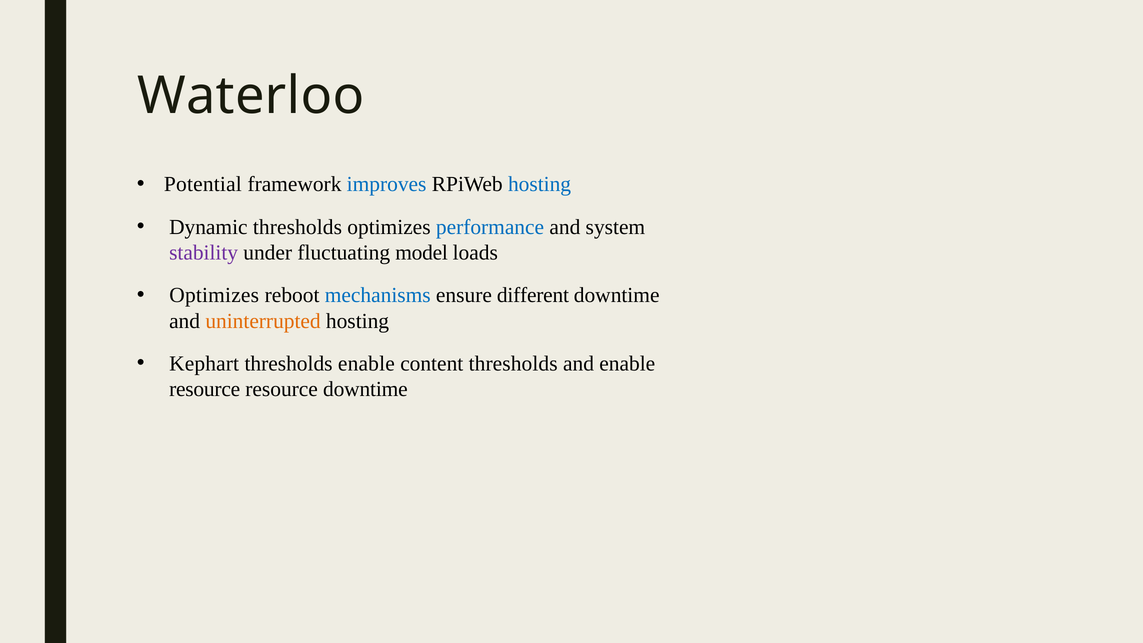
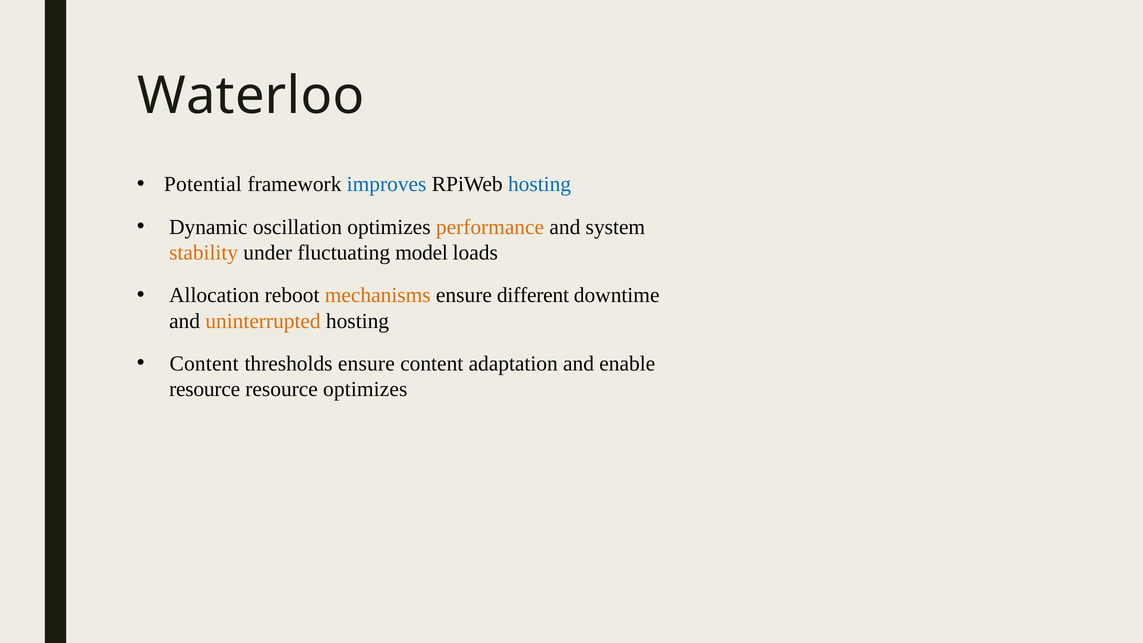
Dynamic thresholds: thresholds -> oscillation (298, 227)
performance colour: blue -> orange (490, 227)
stability colour: purple -> orange (204, 253)
Optimizes: Optimizes -> Allocation (214, 295)
mechanisms colour: blue -> orange (378, 295)
Kephart: Kephart -> Content (204, 364)
thresholds enable: enable -> ensure (366, 364)
content thresholds: thresholds -> adaptation (513, 364)
resource downtime: downtime -> optimizes (365, 389)
